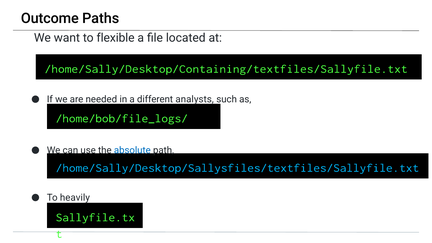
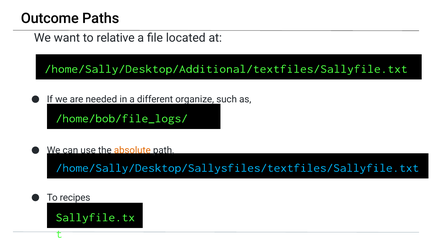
flexible: flexible -> relative (116, 38)
/home/Sally/Desktop/Containing/textfiles/Sallyfile.txt: /home/Sally/Desktop/Containing/textfiles/Sallyfile.txt -> /home/Sally/Desktop/Additional/textfiles/Sallyfile.txt (226, 69)
analysts: analysts -> organize (195, 99)
absolute colour: blue -> orange (132, 150)
heavily: heavily -> recipes (75, 198)
